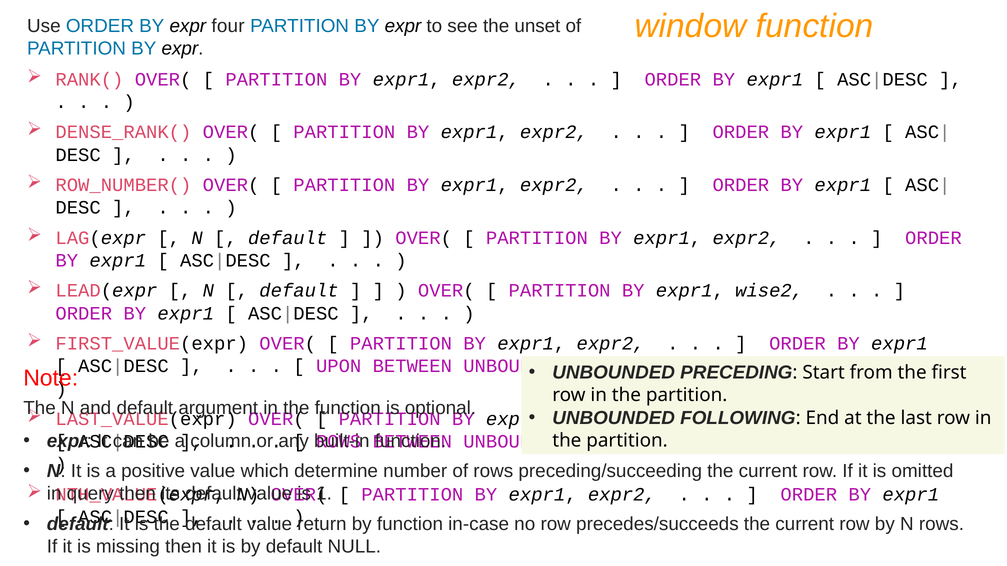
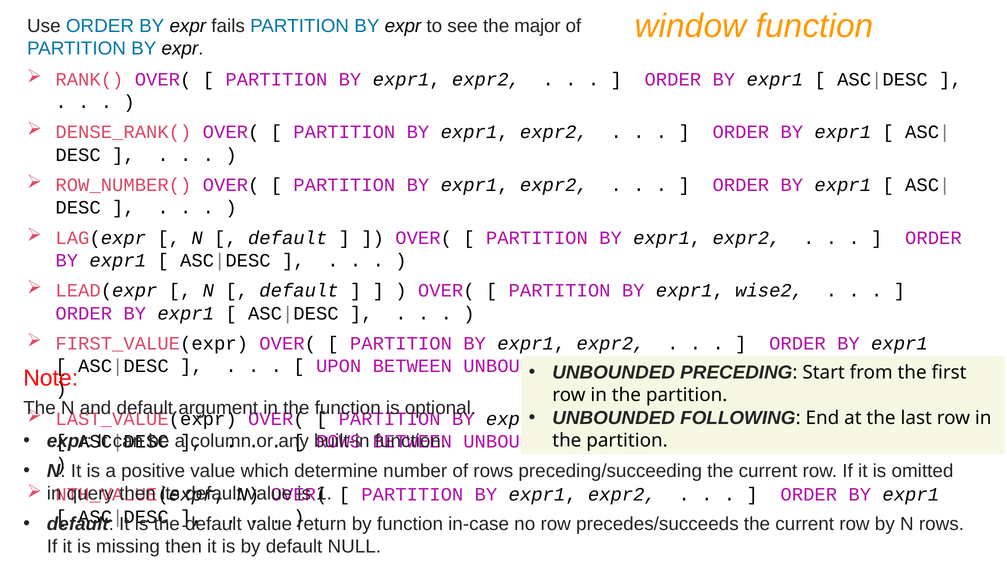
four: four -> fails (228, 26)
unset: unset -> major (537, 26)
